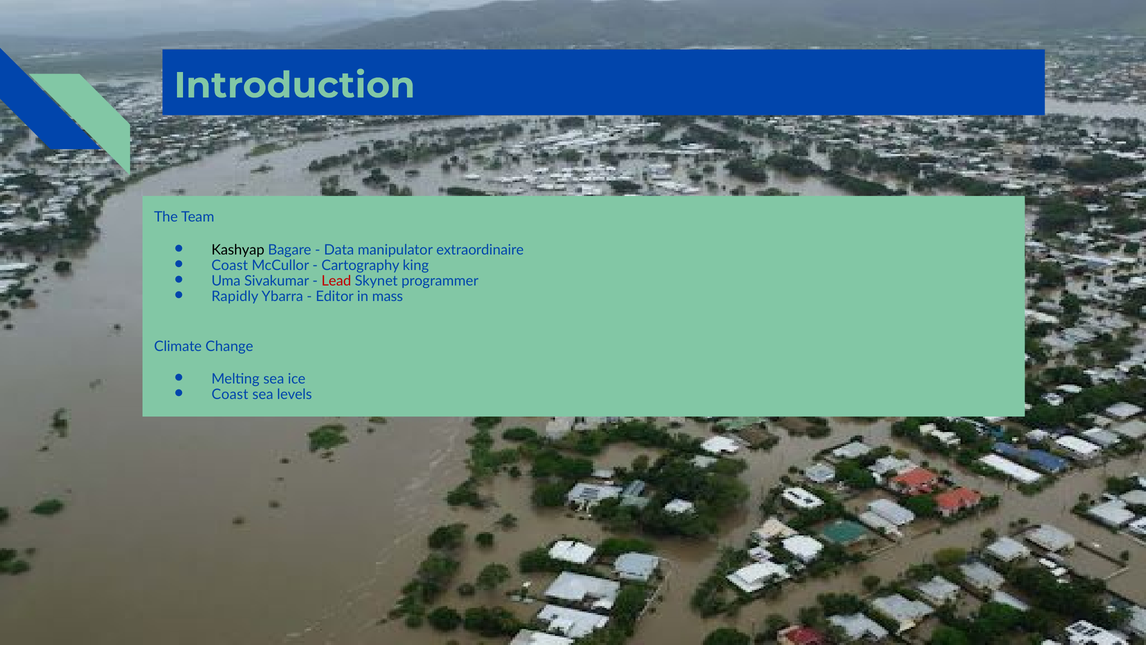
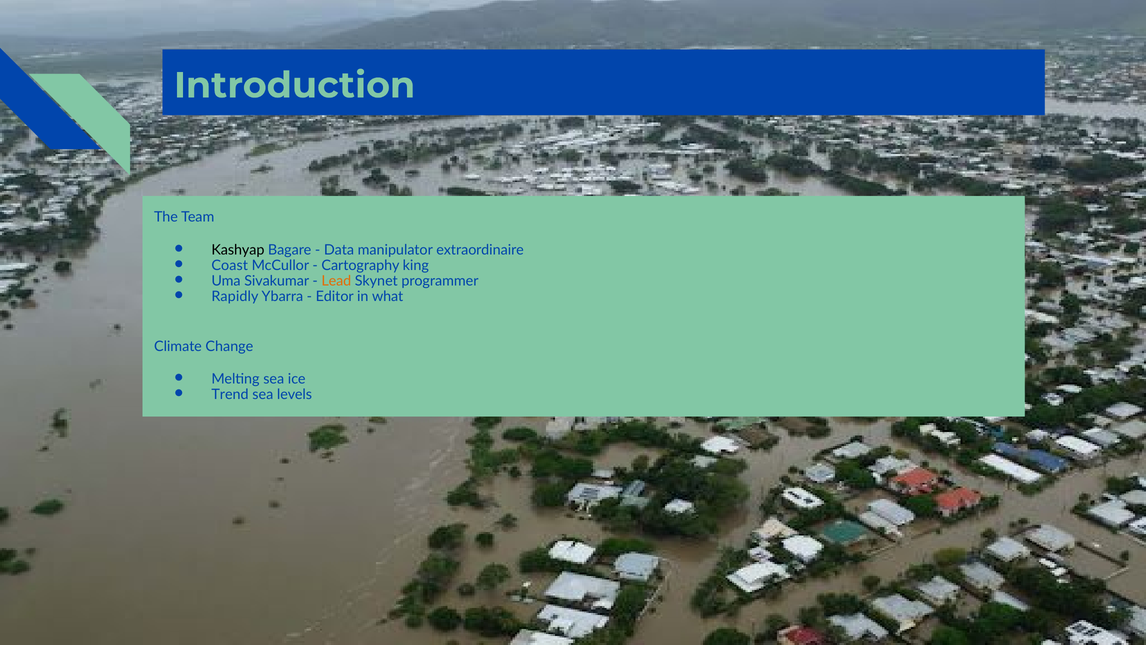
Lead colour: red -> orange (336, 281)
mass: mass -> what (388, 296)
Coast: Coast -> Trend (230, 395)
